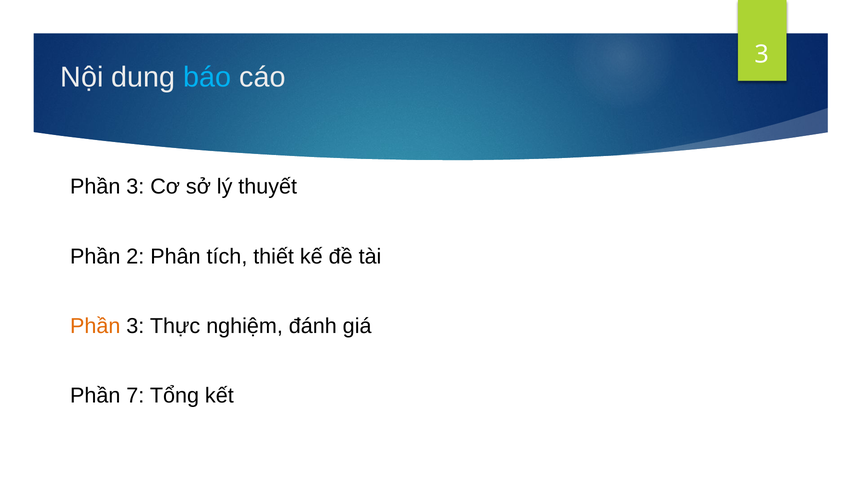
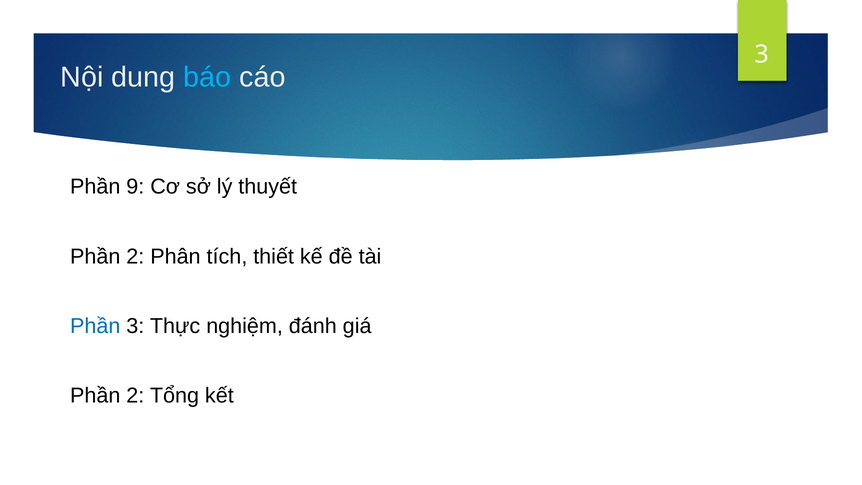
3: 3 -> 9 (135, 187)
Phần colour: orange -> blue (95, 326)
7: 7 -> 2 (135, 396)
